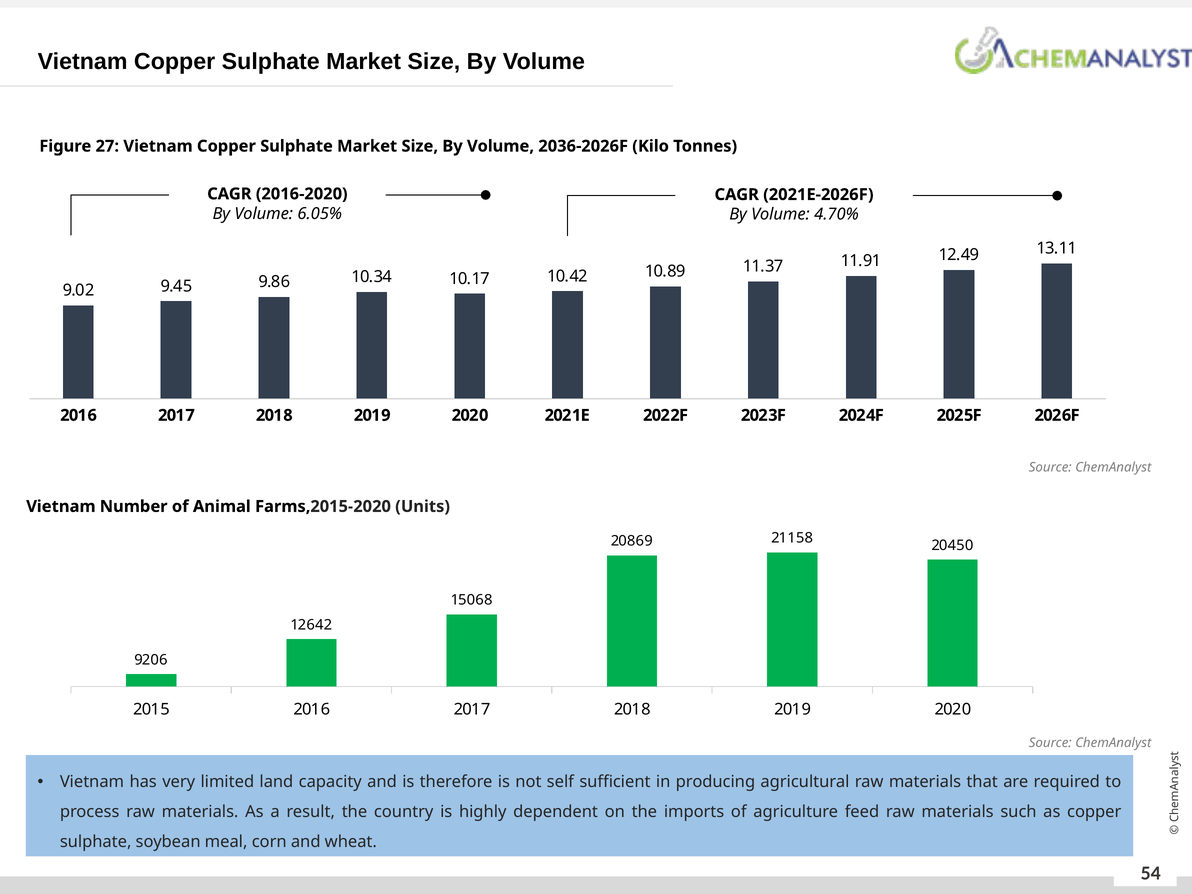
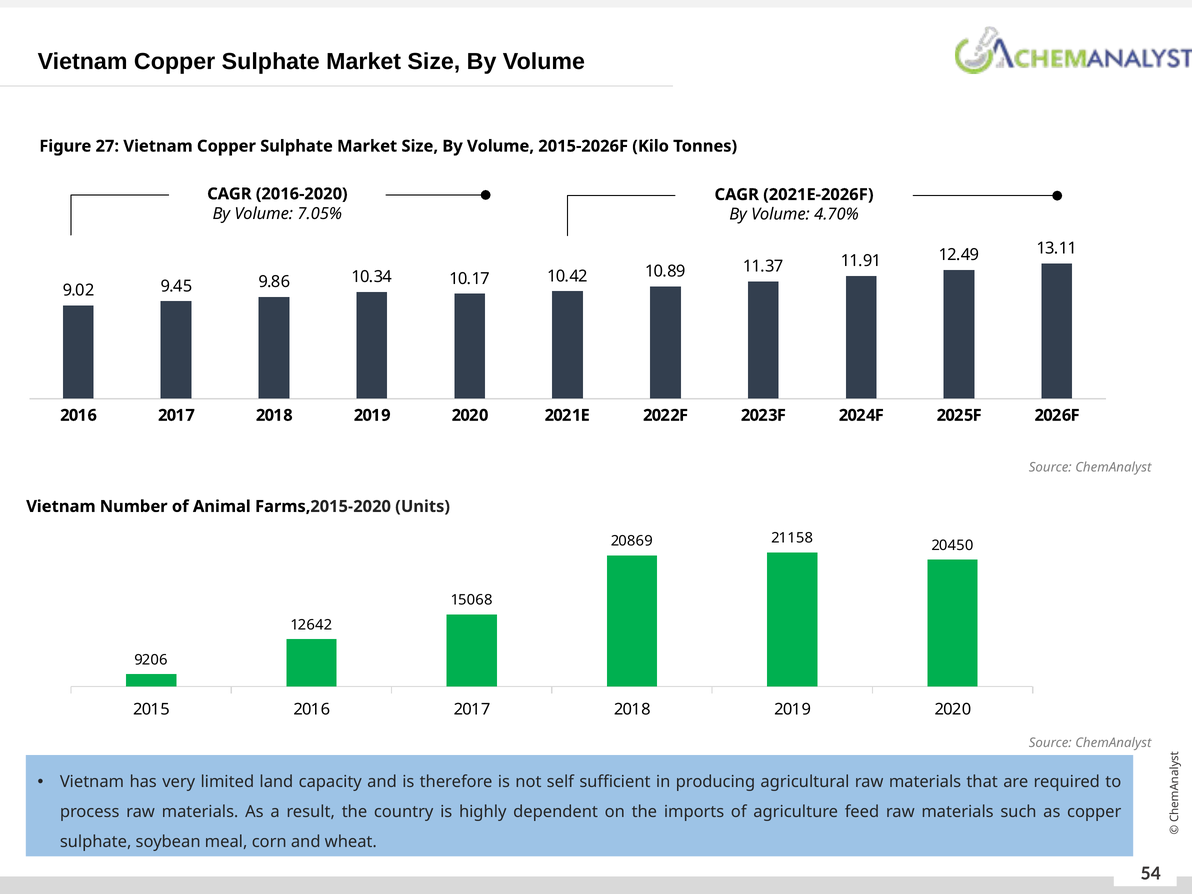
2036-2026F: 2036-2026F -> 2015-2026F (583, 146)
6.05%: 6.05% -> 7.05% (320, 214)
